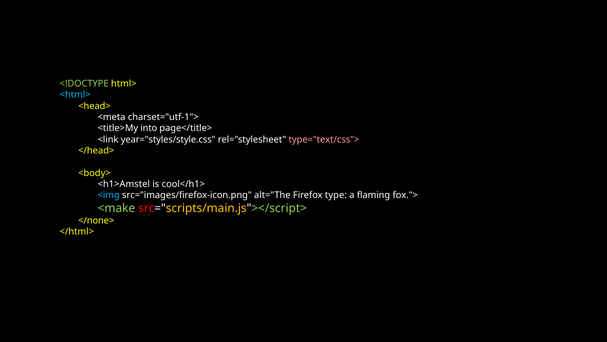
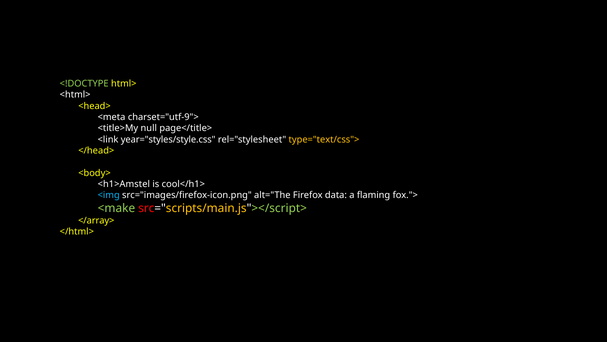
<html> colour: light blue -> white (75, 95)
charset="utf-1">: charset="utf-1"> -> charset="utf-9"> (163, 117)
into: into -> null (149, 128)
type="text/css"> colour: pink -> yellow (324, 139)
type: type -> data (336, 195)
</none>: </none> -> </array> (96, 220)
